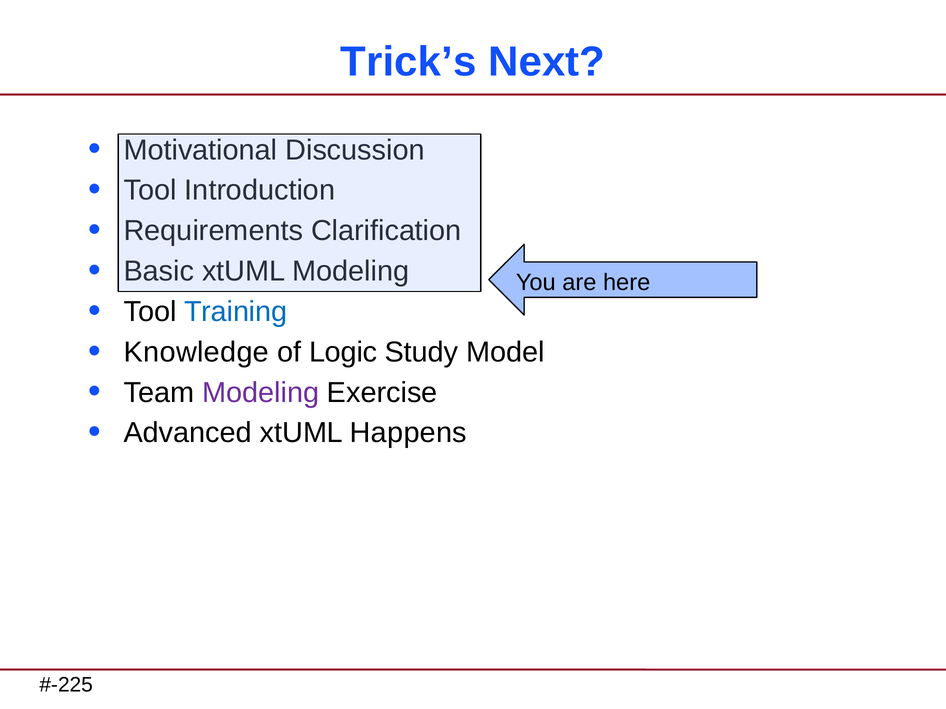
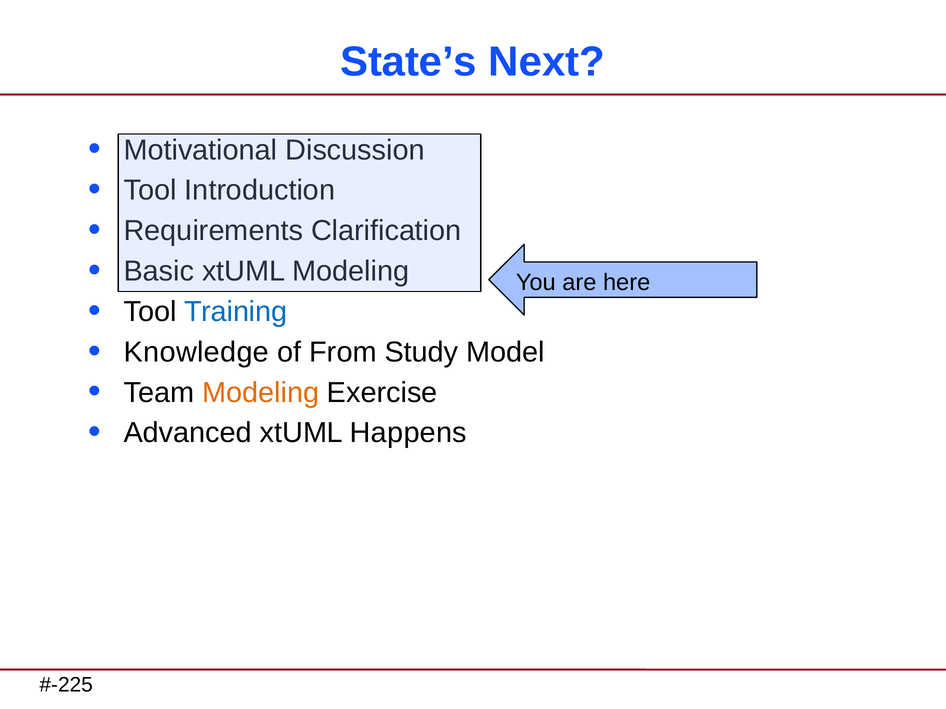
Trick’s: Trick’s -> State’s (409, 62)
Logic: Logic -> From (343, 352)
Modeling colour: purple -> orange (261, 393)
